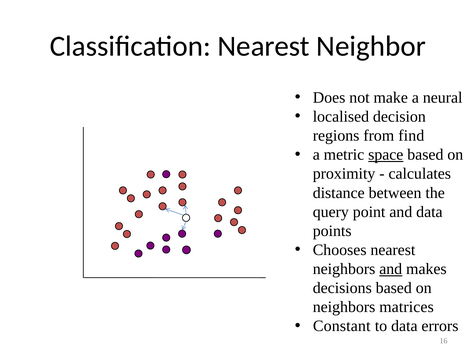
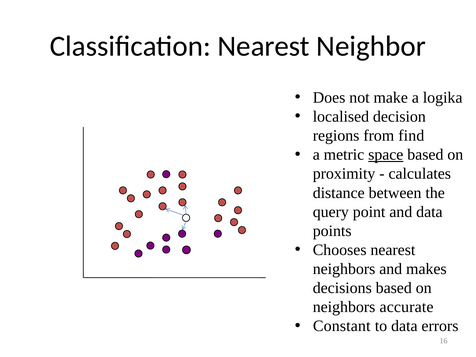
neural: neural -> logika (443, 98)
and underline: present -> none (391, 269)
matrices: matrices -> accurate (407, 307)
